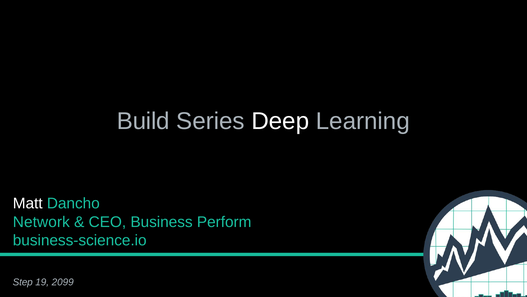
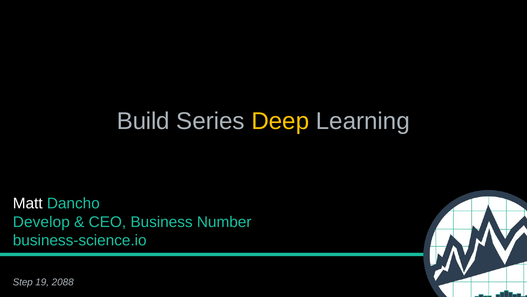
Deep colour: white -> yellow (280, 121)
Network: Network -> Develop (41, 222)
Perform: Perform -> Number (224, 222)
2099: 2099 -> 2088 (63, 282)
